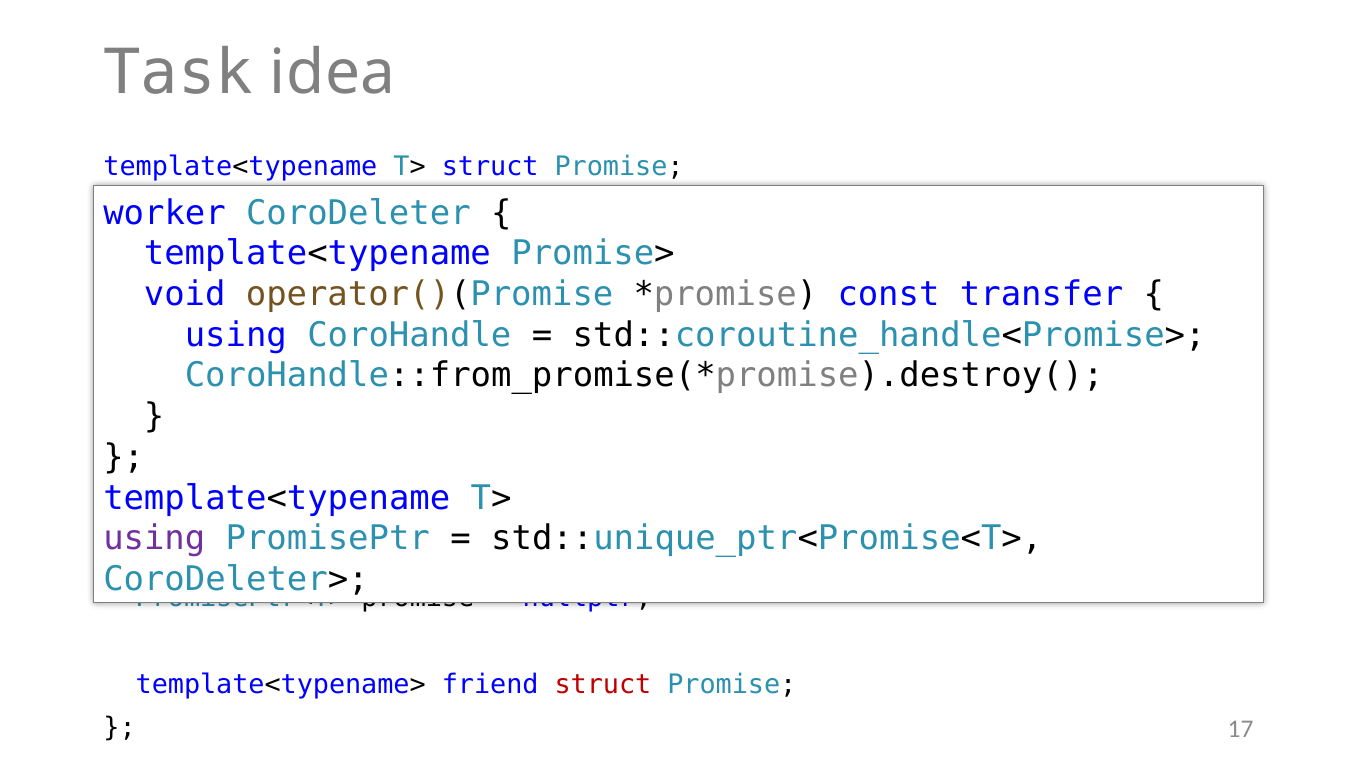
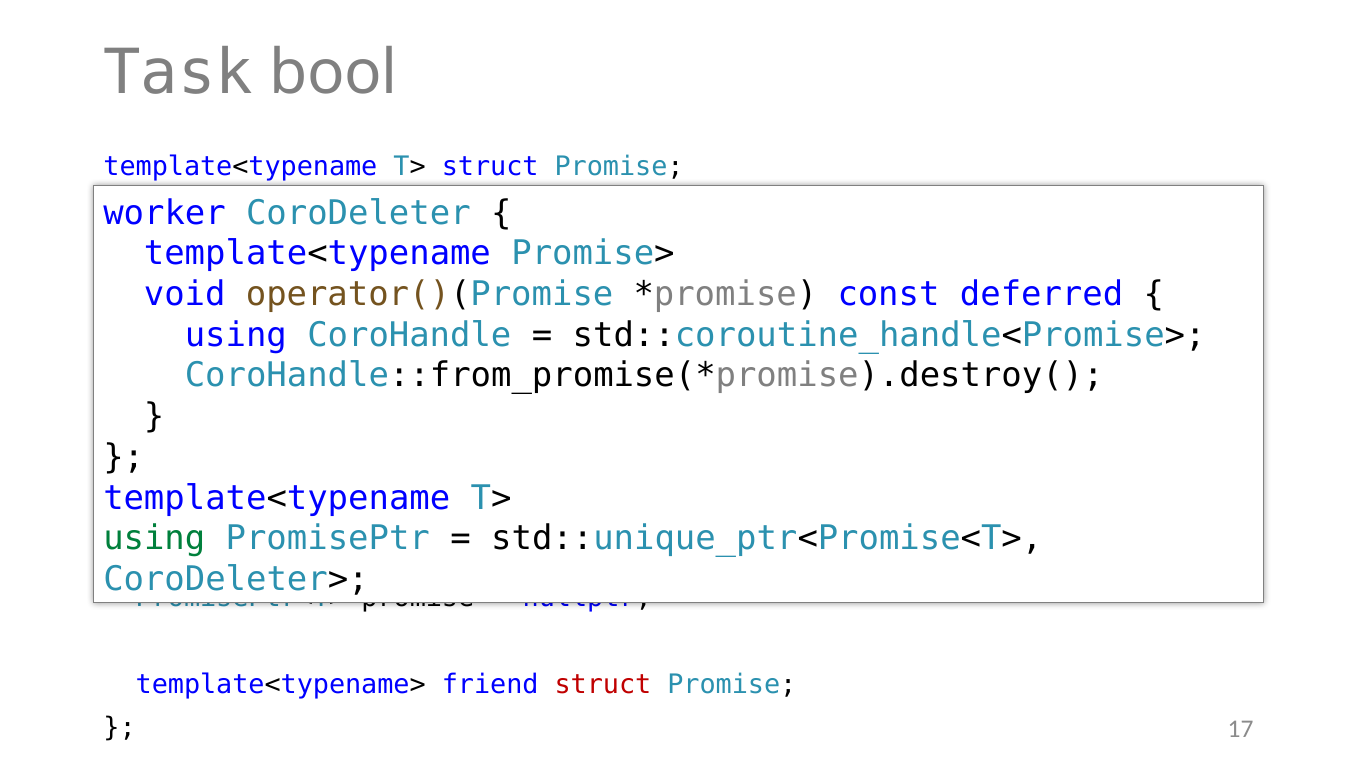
idea: idea -> bool (333, 73)
transfer: transfer -> deferred (1042, 294)
using colour: purple -> green (154, 539)
